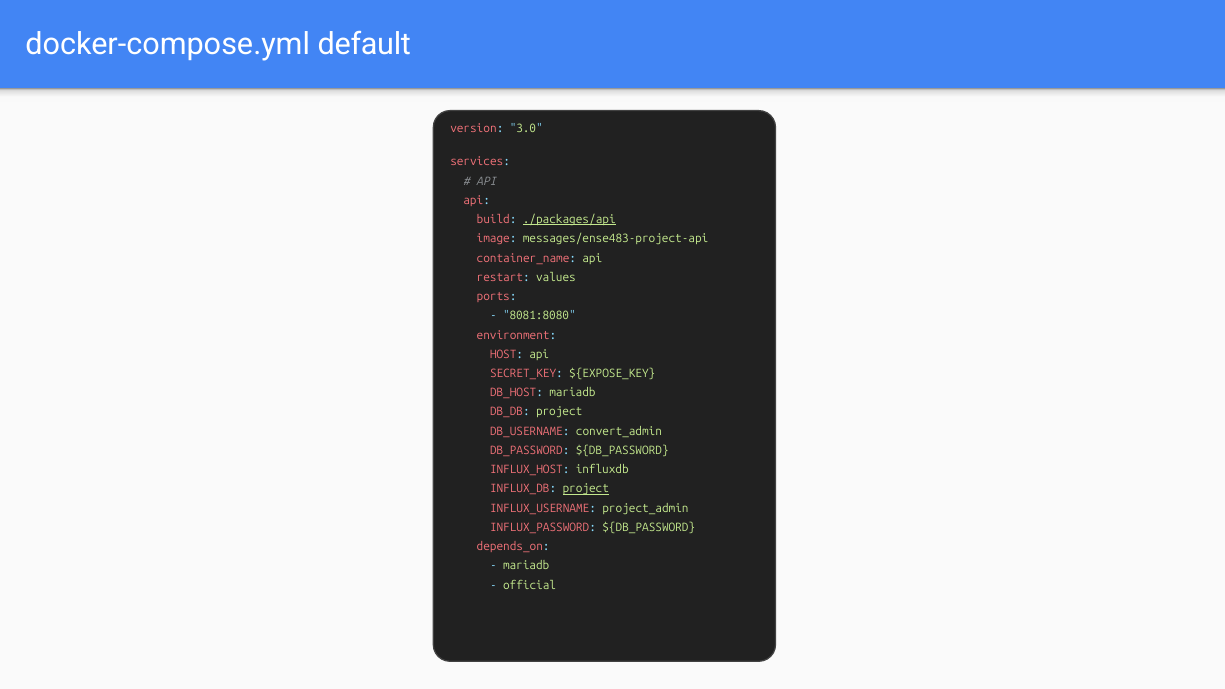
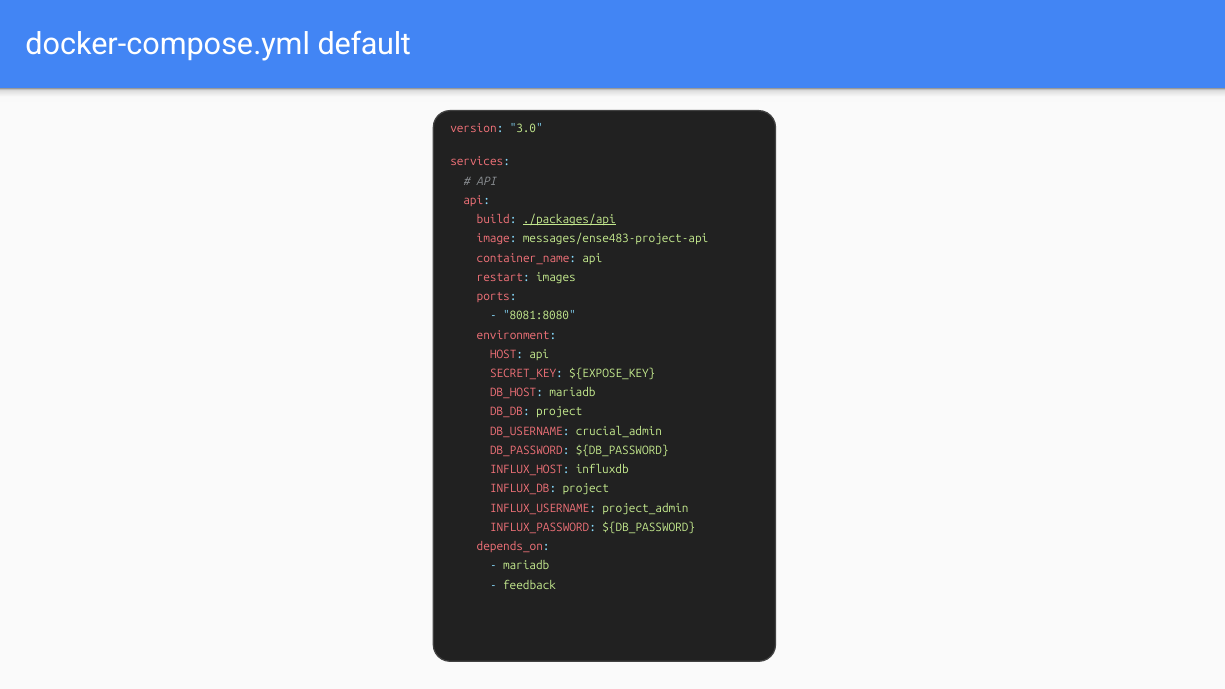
values: values -> images (556, 277)
convert_admin: convert_admin -> crucial_admin (619, 431)
project underline: present -> none (586, 489)
official: official -> feedback (530, 585)
